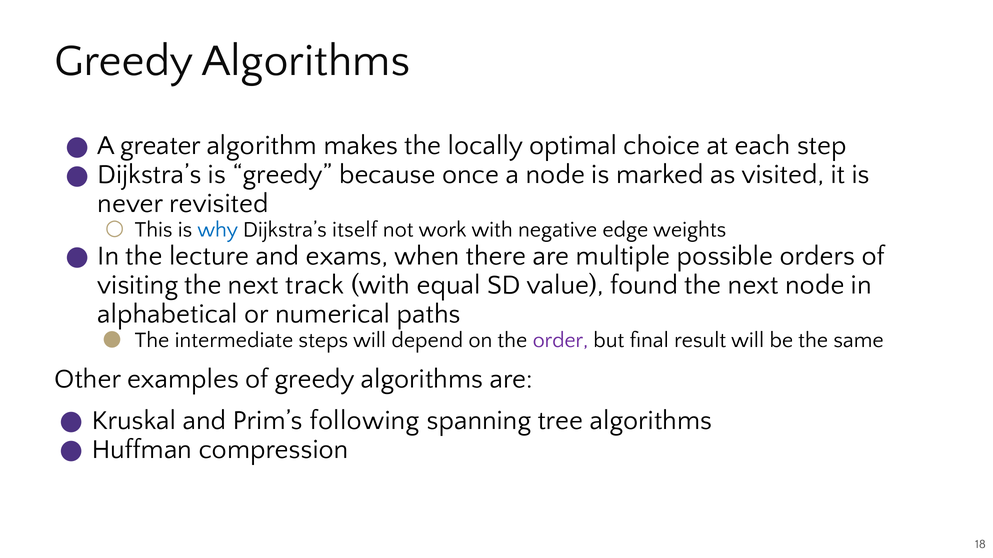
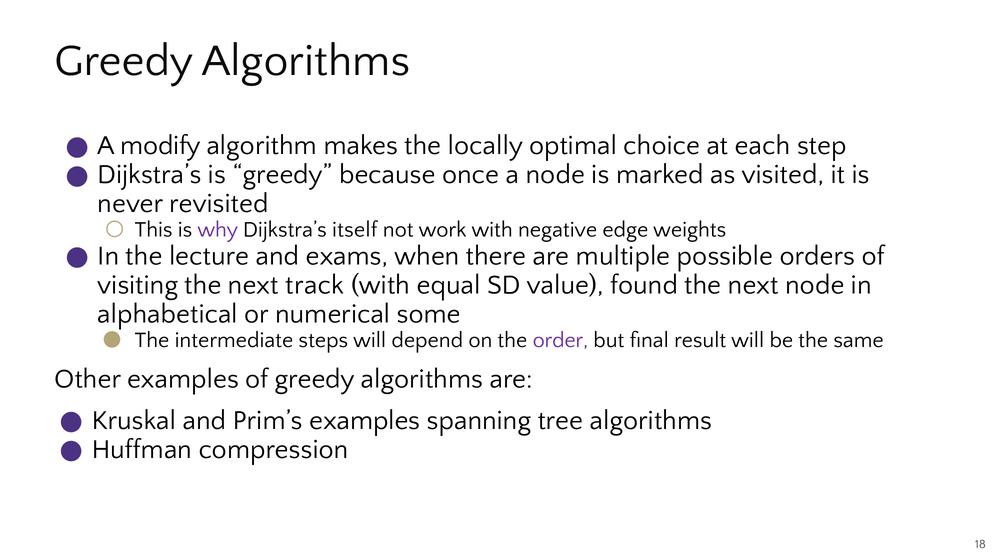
greater: greater -> modify (161, 146)
why colour: blue -> purple (218, 230)
paths: paths -> some (429, 314)
Prim’s following: following -> examples (365, 421)
